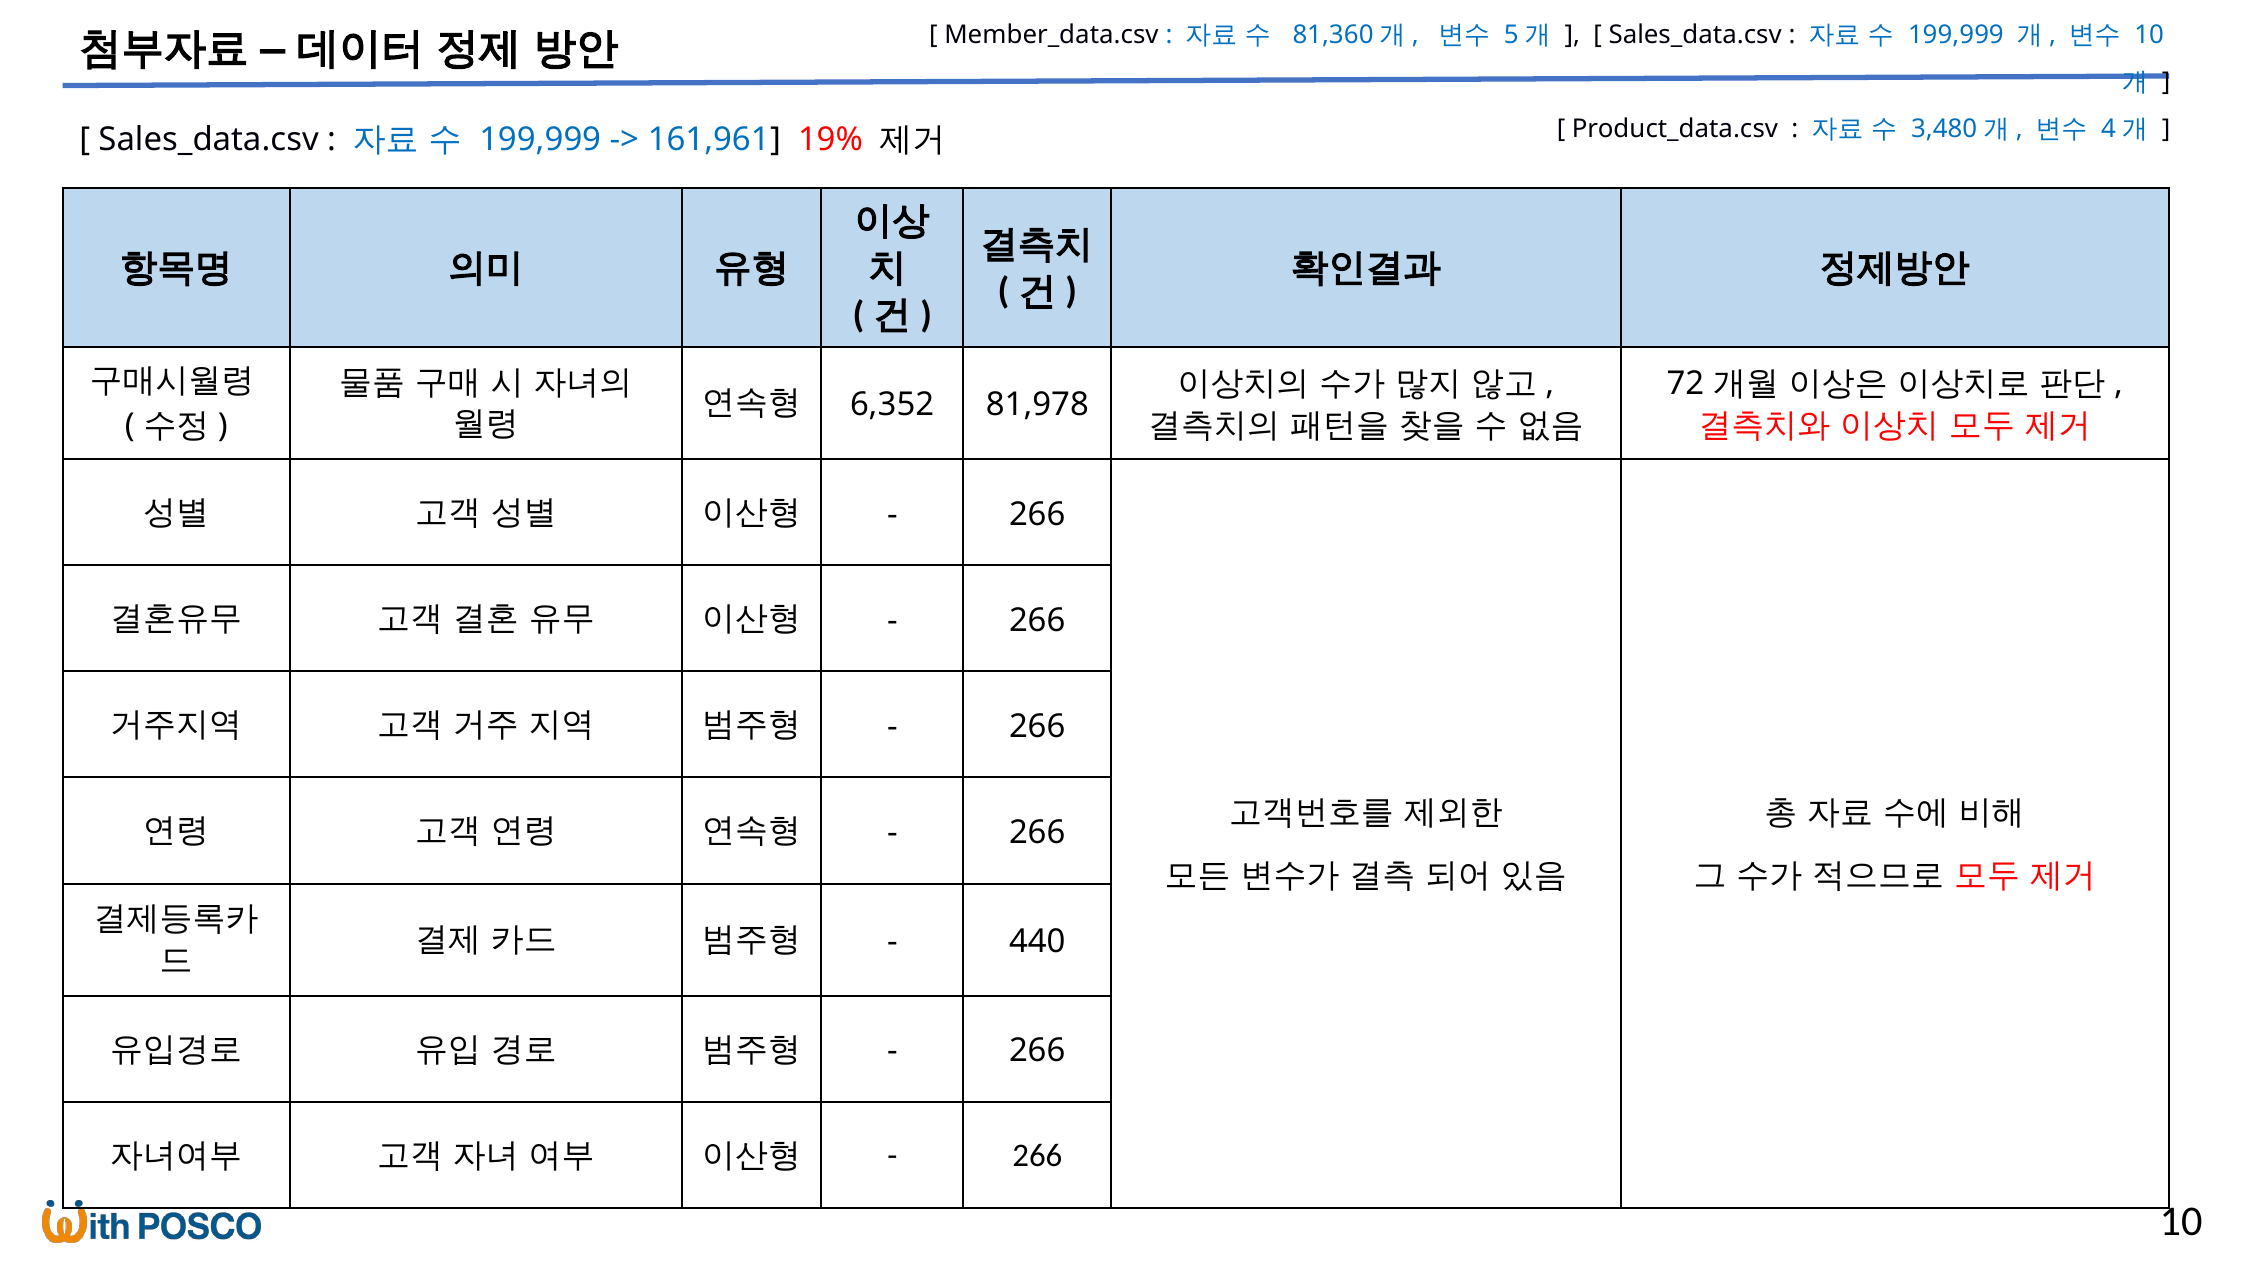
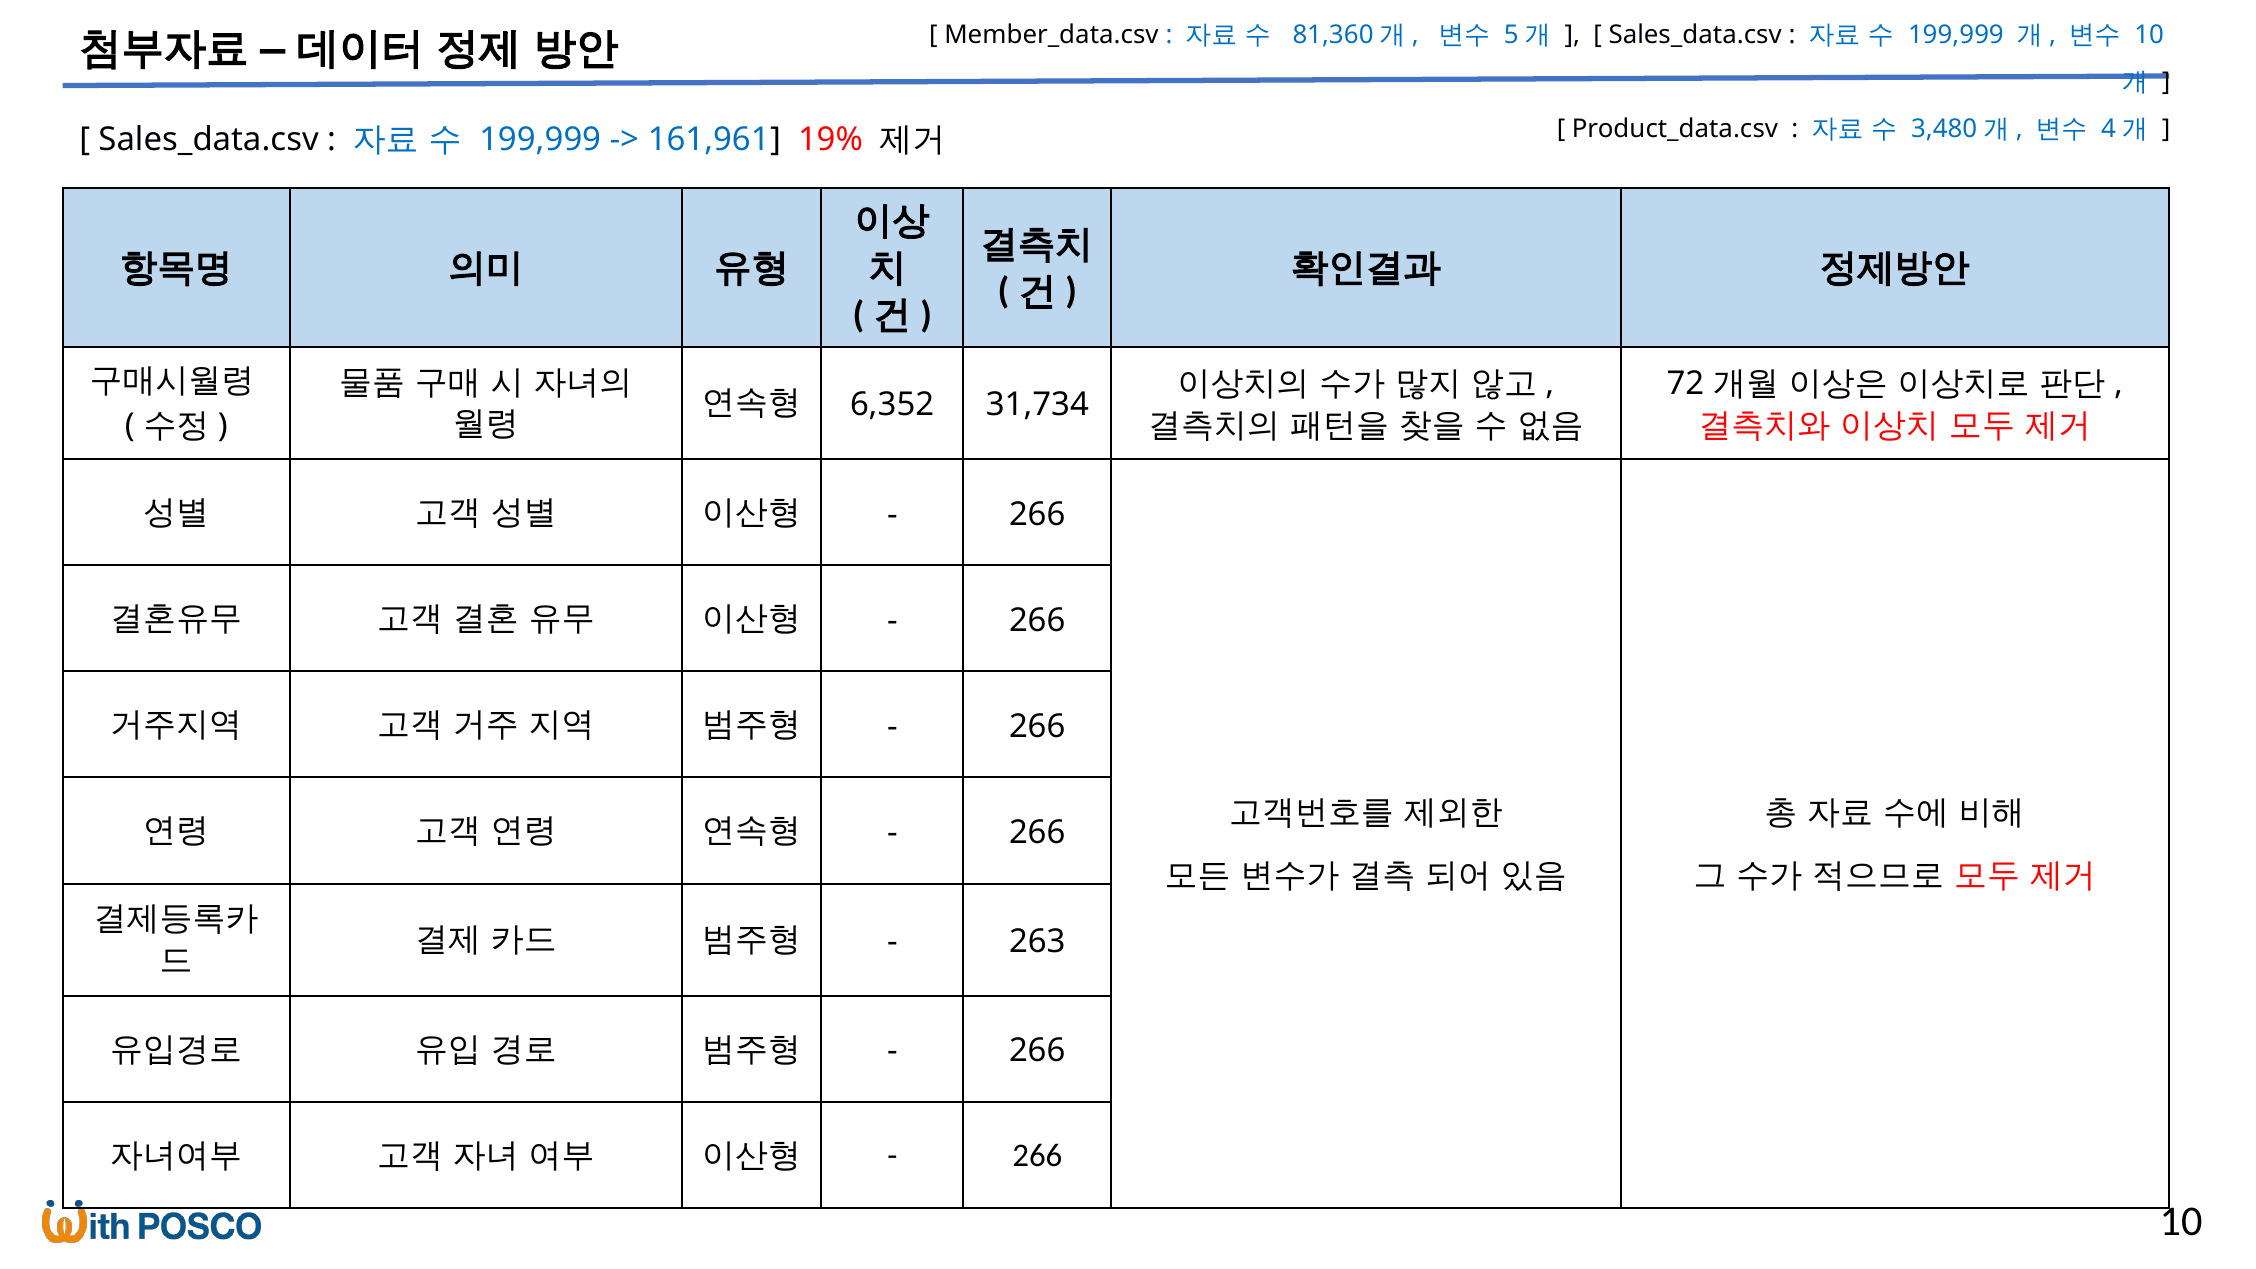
81,978: 81,978 -> 31,734 (1037, 405)
440: 440 -> 263 (1037, 942)
